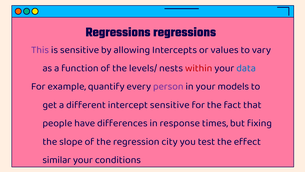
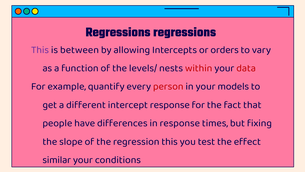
is sensitive: sensitive -> between (79, 50)
values: values -> orders (225, 50)
data colour: blue -> red (246, 68)
person colour: purple -> red (168, 86)
intercept sensitive: sensitive -> response (170, 104)
regression city: city -> this (170, 141)
